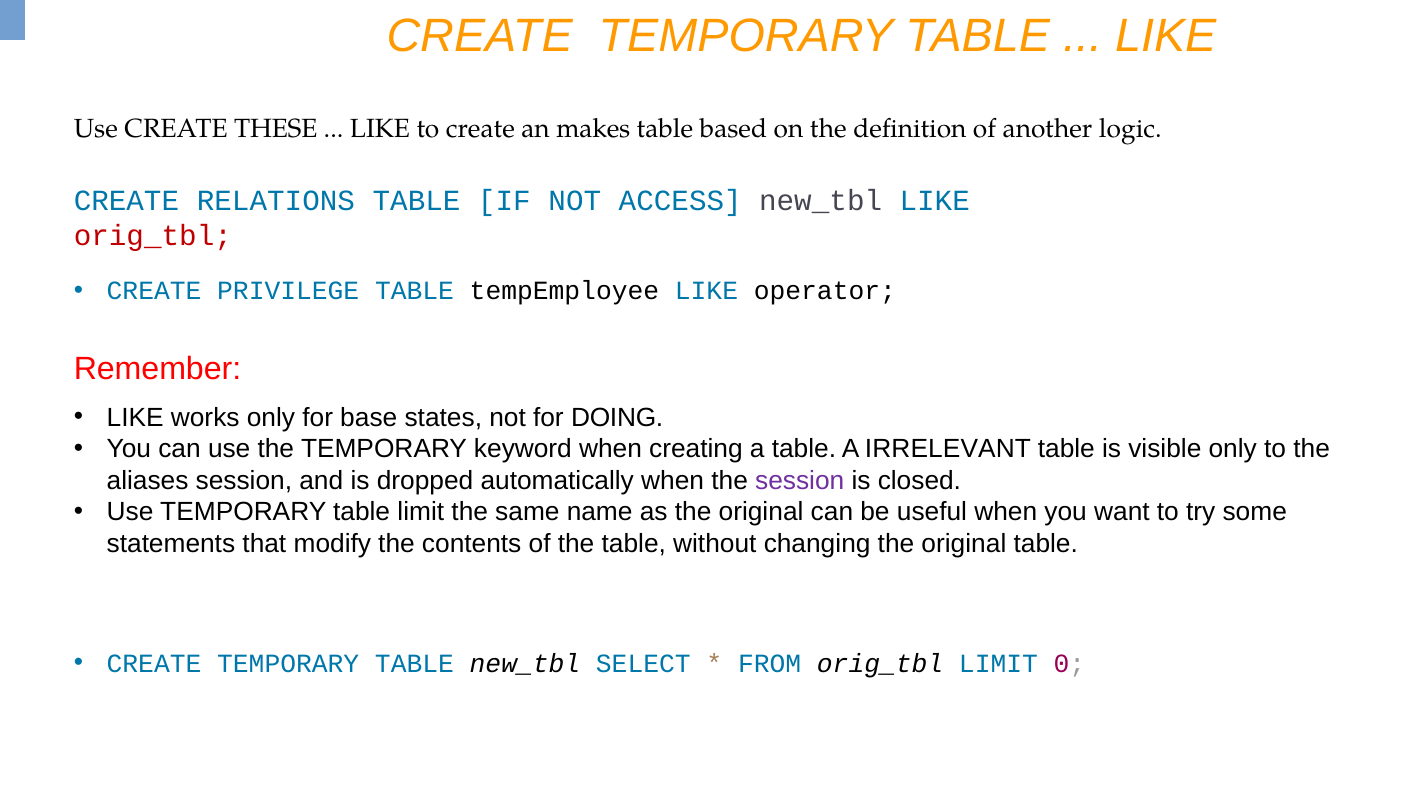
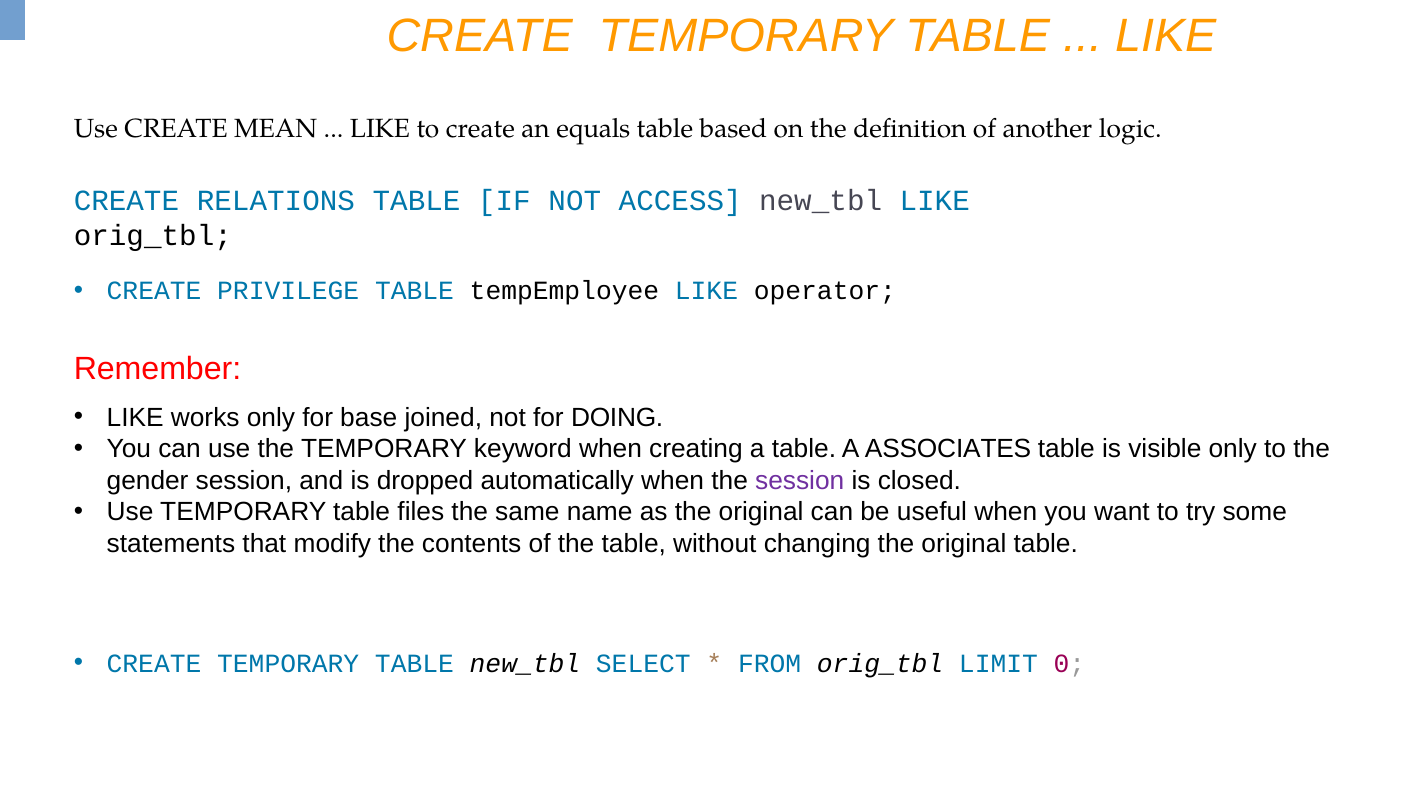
THESE: THESE -> MEAN (276, 128)
makes: makes -> equals (593, 128)
orig_tbl colour: red -> black (153, 236)
states: states -> joined (443, 418)
IRRELEVANT: IRRELEVANT -> ASSOCIATES (948, 449)
aliases: aliases -> gender (148, 481)
table limit: limit -> files (421, 512)
